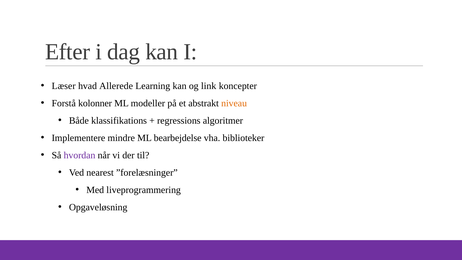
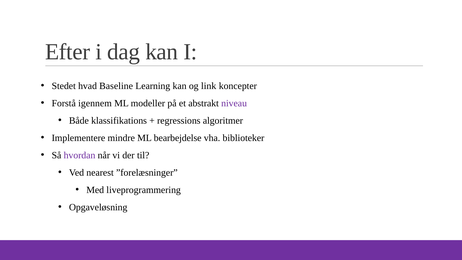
Læser: Læser -> Stedet (64, 86)
Allerede: Allerede -> Baseline (116, 86)
kolonner: kolonner -> igennem (95, 103)
niveau colour: orange -> purple (234, 103)
